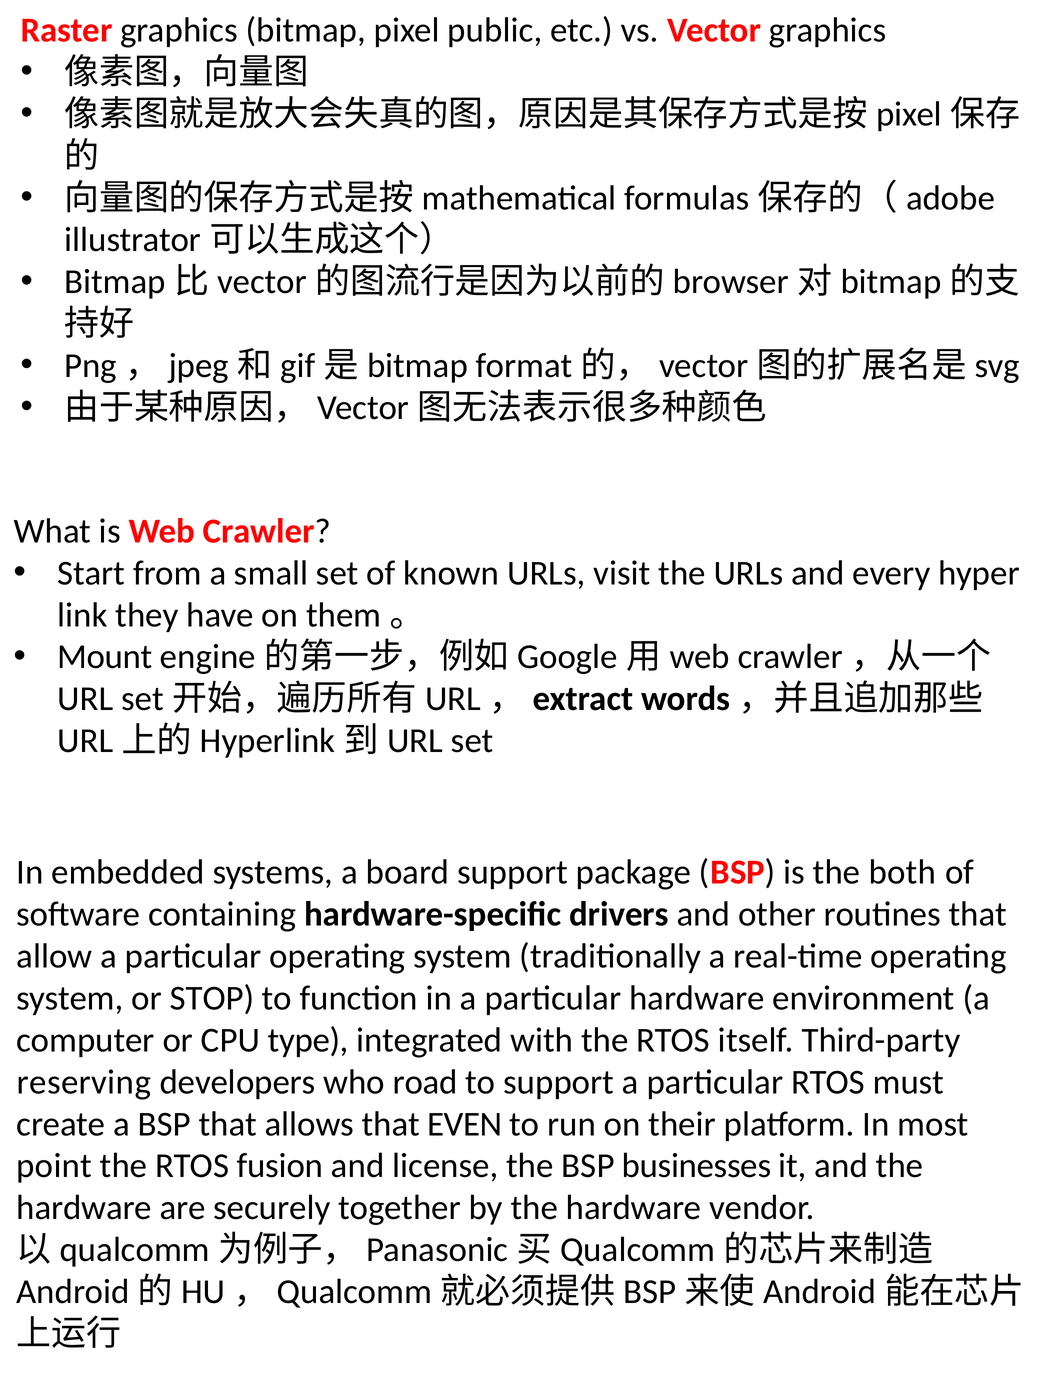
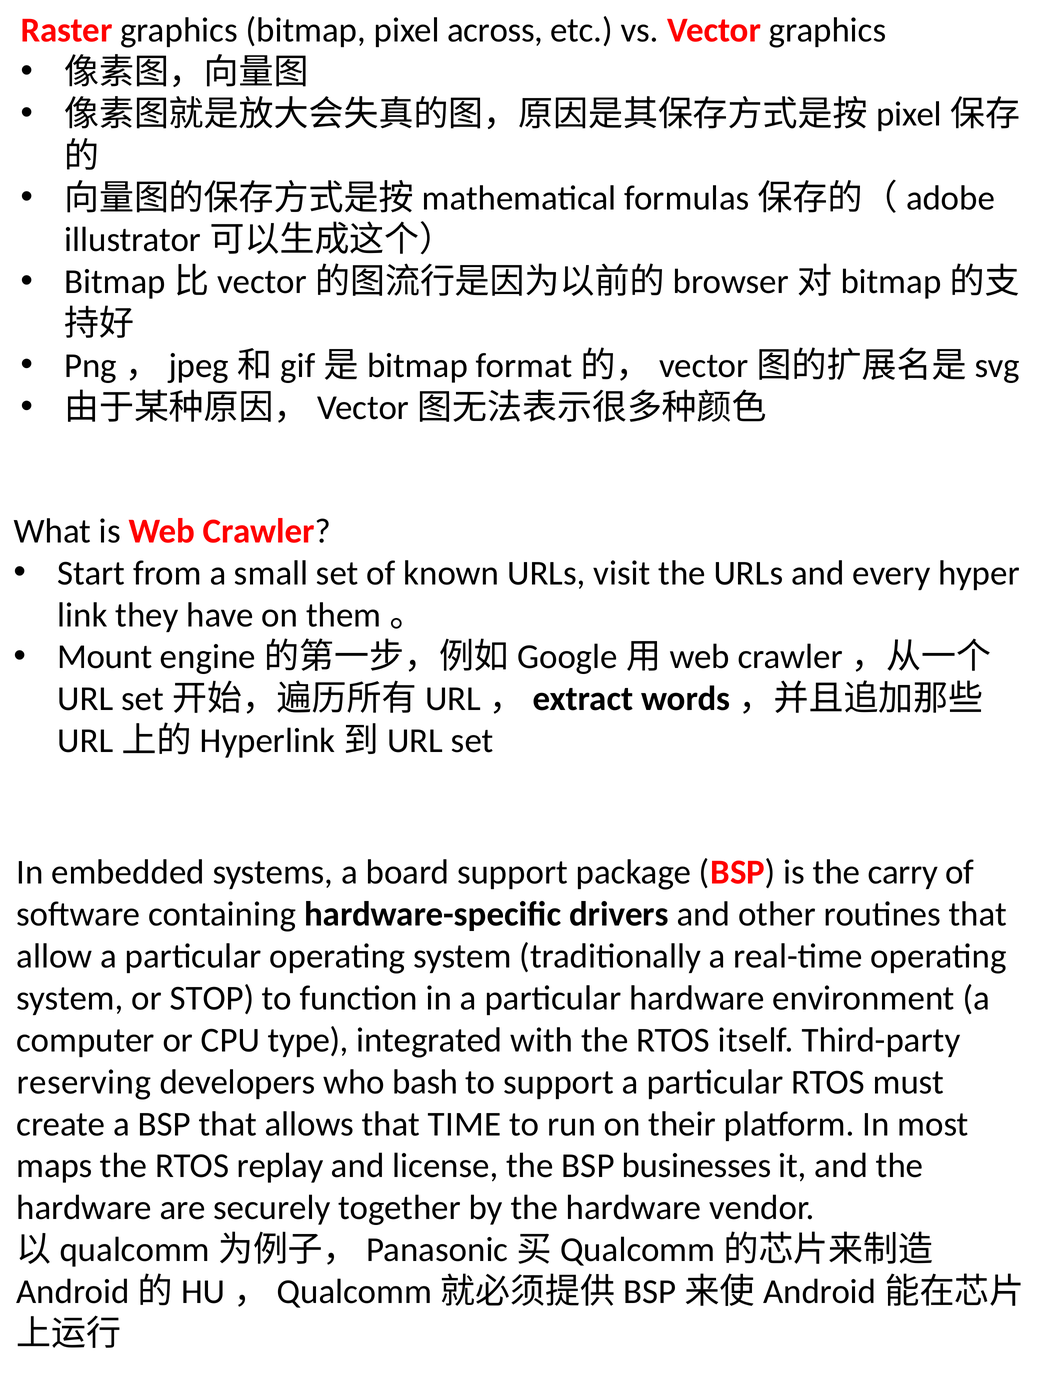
public: public -> across (495, 30)
both: both -> carry (903, 872)
road: road -> bash (425, 1082)
EVEN: EVEN -> TIME (464, 1123)
point: point -> maps (54, 1165)
fusion: fusion -> replay (280, 1165)
